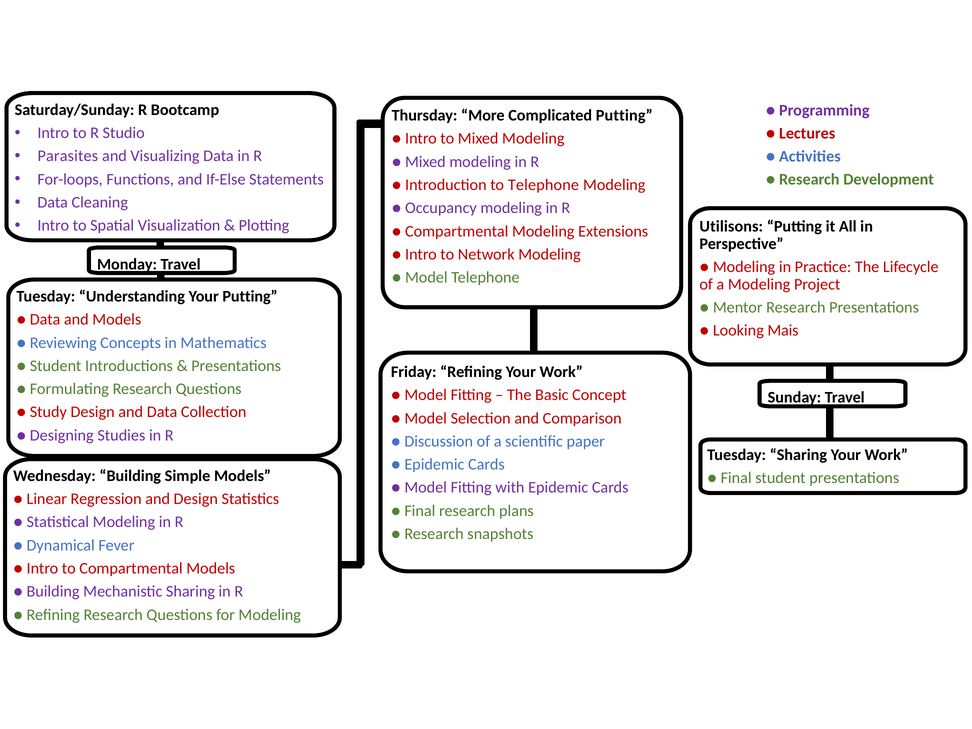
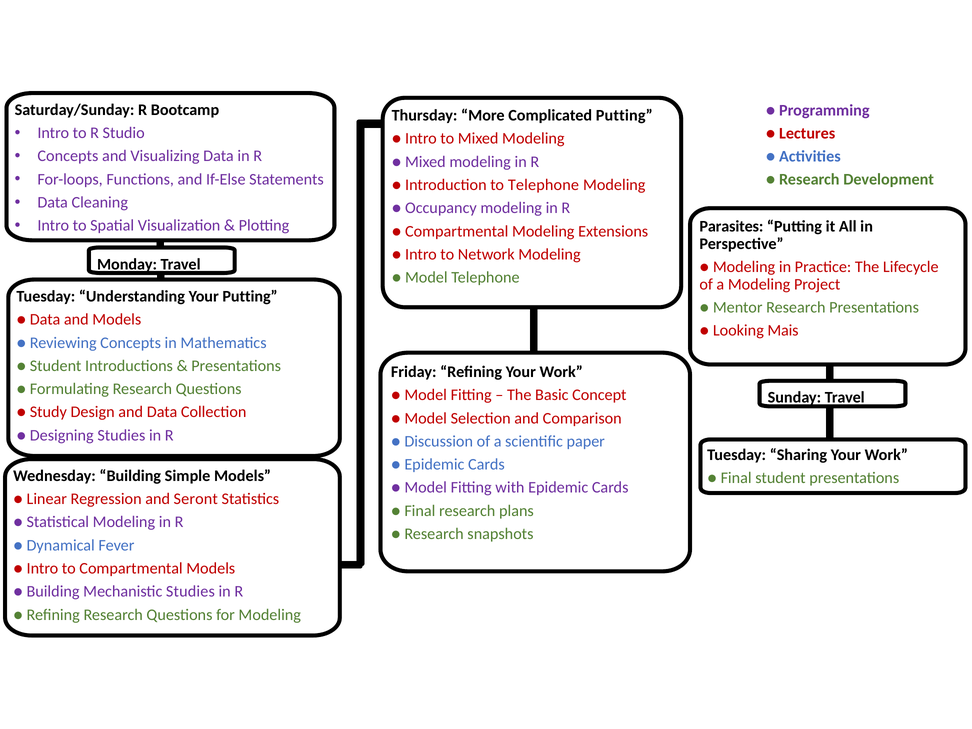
Parasites: Parasites -> Concepts (68, 156)
Utilisons: Utilisons -> Parasites (731, 226)
and Design: Design -> Seront (196, 499)
Mechanistic Sharing: Sharing -> Studies (190, 592)
